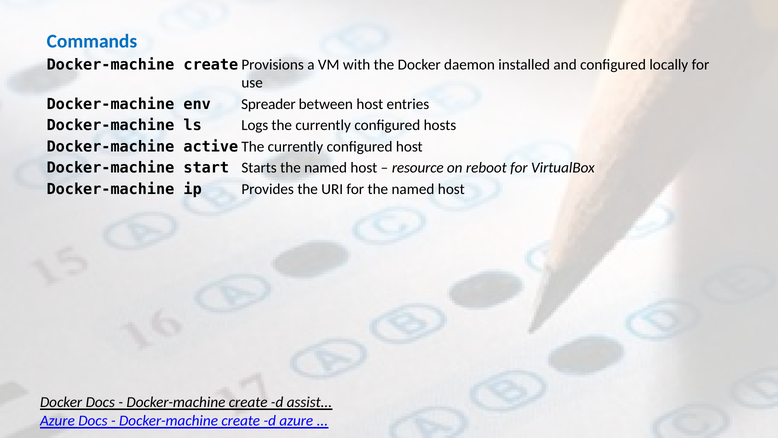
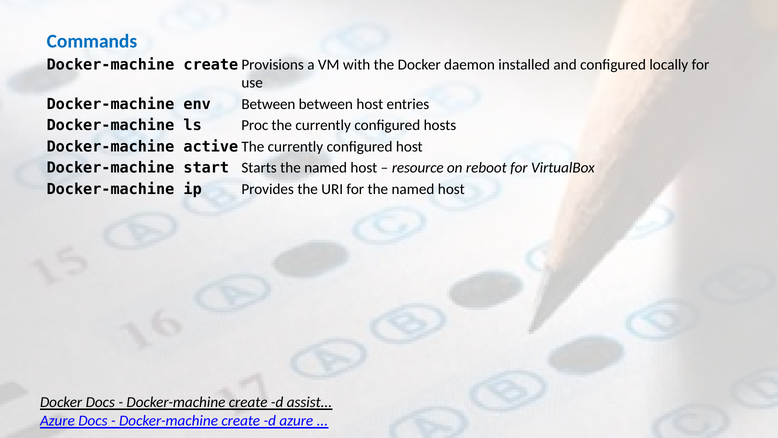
env Spreader: Spreader -> Between (268, 104)
Logs: Logs -> Proc (255, 125)
